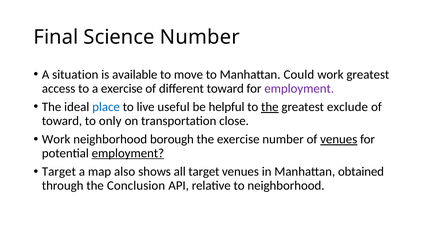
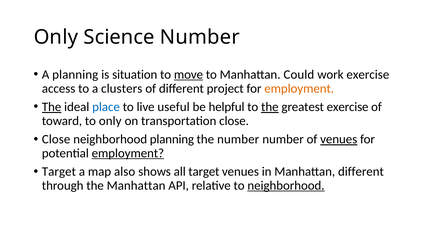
Final: Final -> Only (56, 37)
A situation: situation -> planning (75, 75)
available: available -> situation (135, 75)
move underline: none -> present (189, 75)
work greatest: greatest -> exercise (368, 75)
a exercise: exercise -> clusters (122, 88)
different toward: toward -> project (225, 88)
employment colour: purple -> orange (299, 88)
The underline: none -> present (52, 107)
greatest exclude: exclude -> exercise (348, 107)
Work: Work -> Close (56, 139)
neighborhood borough: borough -> planning (172, 139)
the exercise: exercise -> number (238, 139)
Manhattan obtained: obtained -> different (361, 172)
the Conclusion: Conclusion -> Manhattan (136, 186)
neighborhood underline: none -> present (286, 186)
